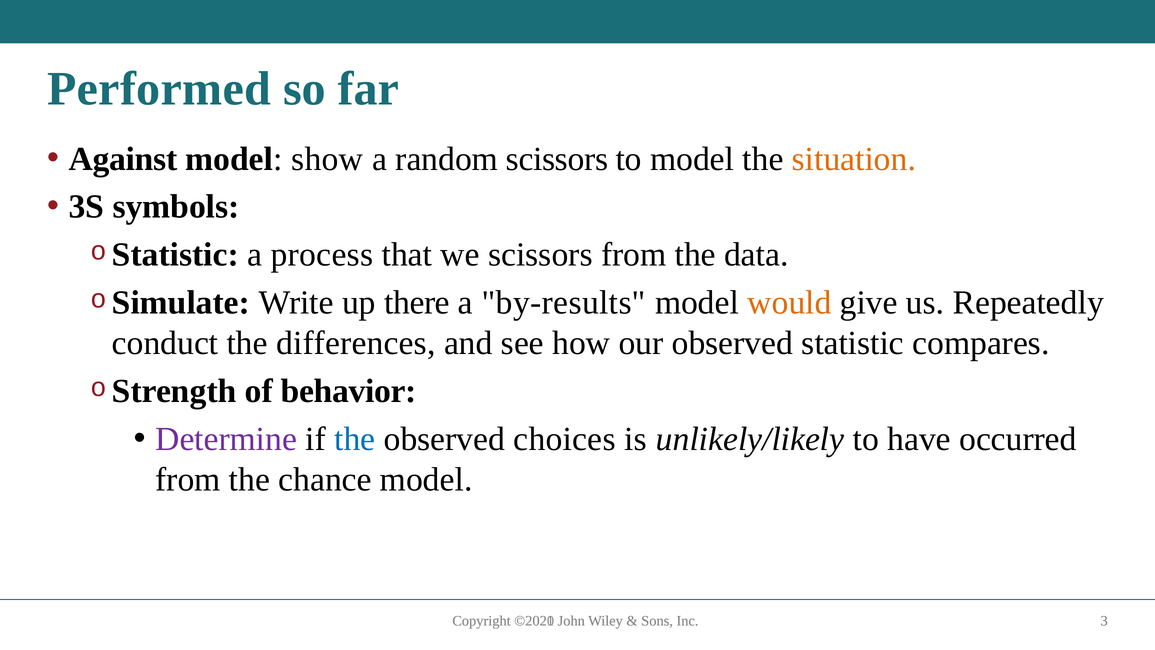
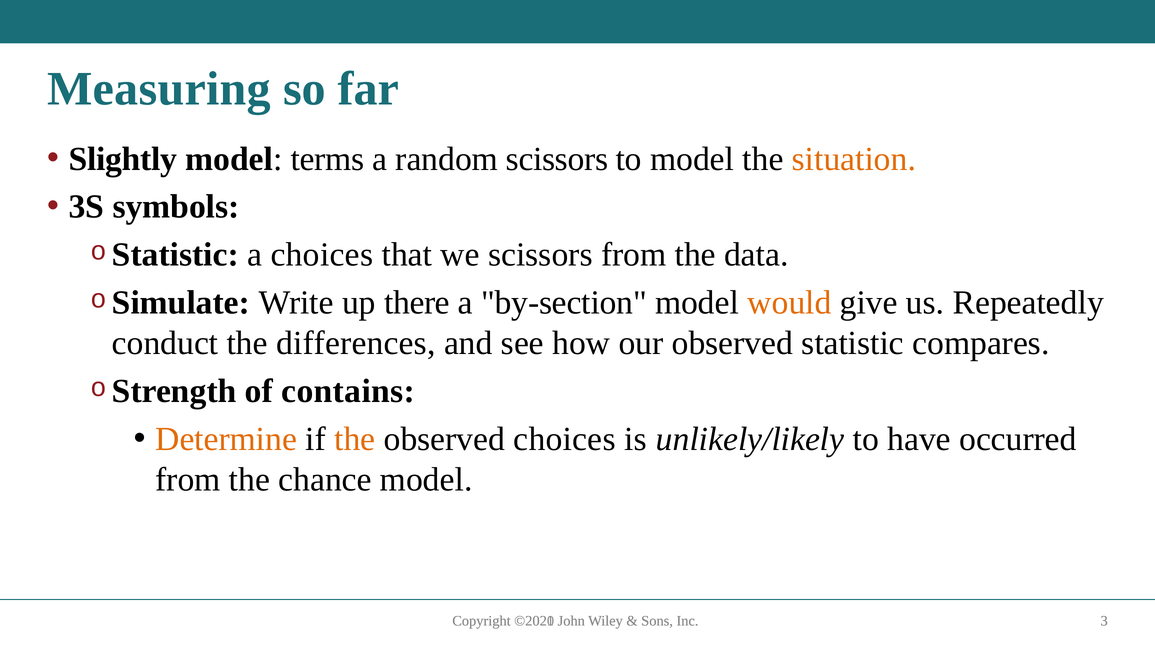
Performed: Performed -> Measuring (159, 89)
Against: Against -> Slightly (123, 159)
show: show -> terms (327, 159)
a process: process -> choices (322, 255)
by-results: by-results -> by-section (564, 303)
behavior: behavior -> contains (348, 391)
Determine colour: purple -> orange (226, 439)
the colour: blue -> orange (355, 439)
